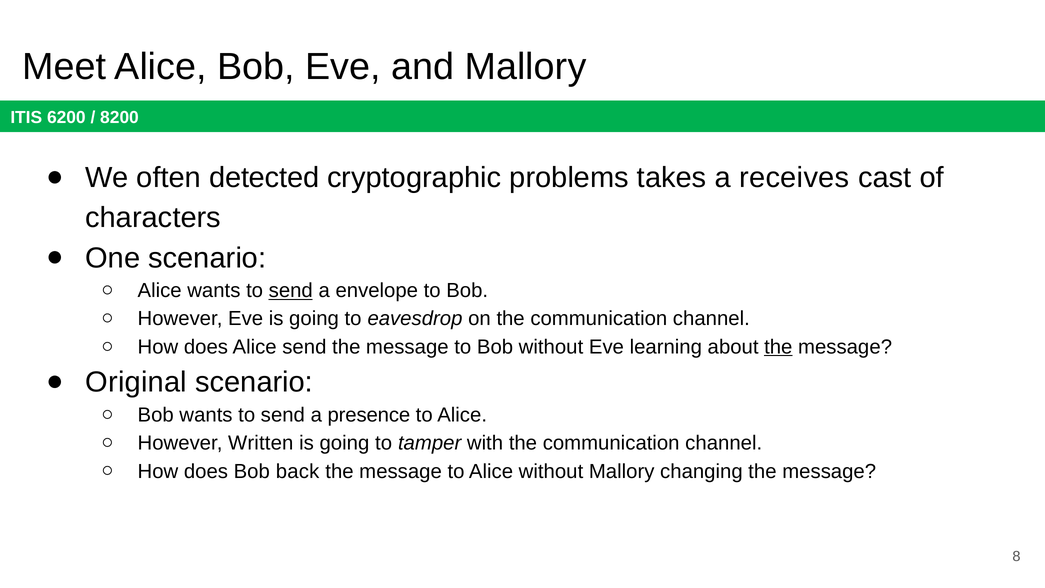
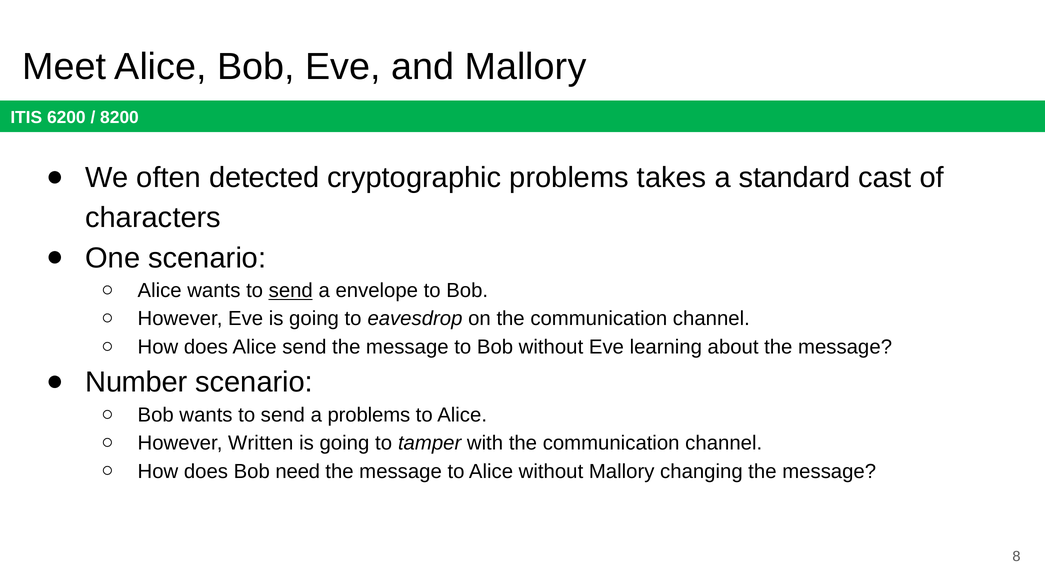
receives: receives -> standard (795, 178)
the underline: present -> none (778, 347)
Original: Original -> Number (136, 382)
a presence: presence -> problems (369, 415)
back: back -> need (298, 471)
